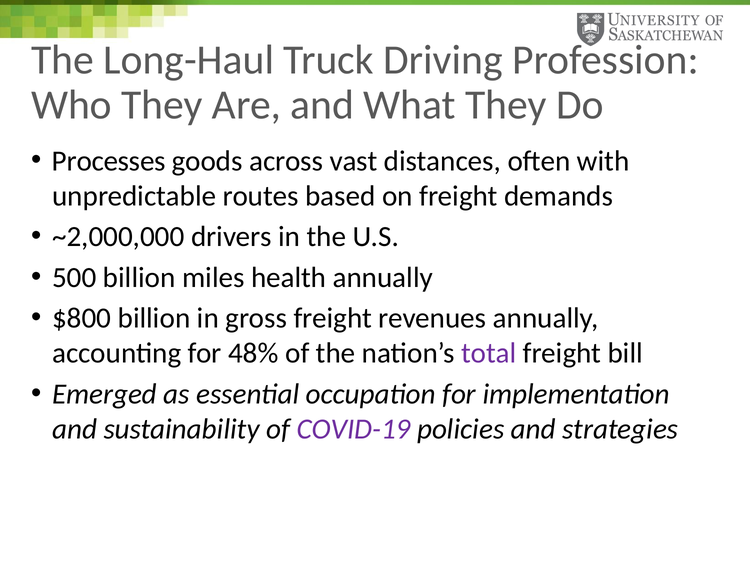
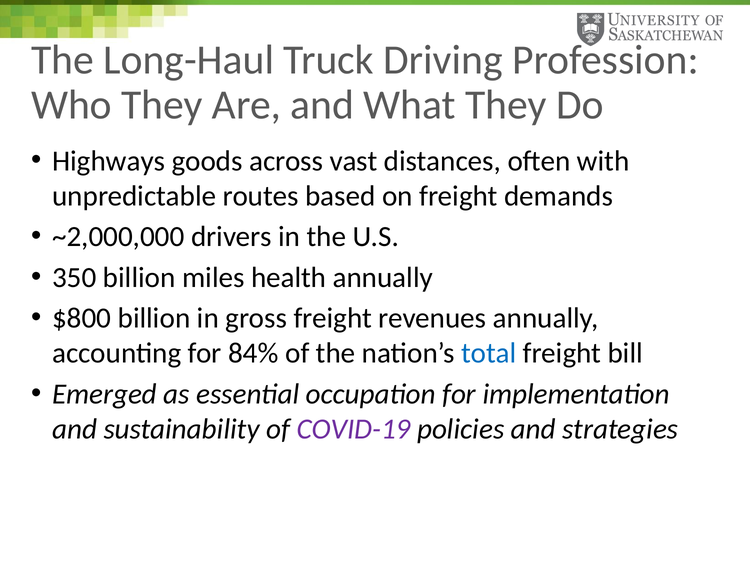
Processes: Processes -> Highways (109, 161)
500: 500 -> 350 (74, 277)
48%: 48% -> 84% (253, 353)
total colour: purple -> blue (489, 353)
